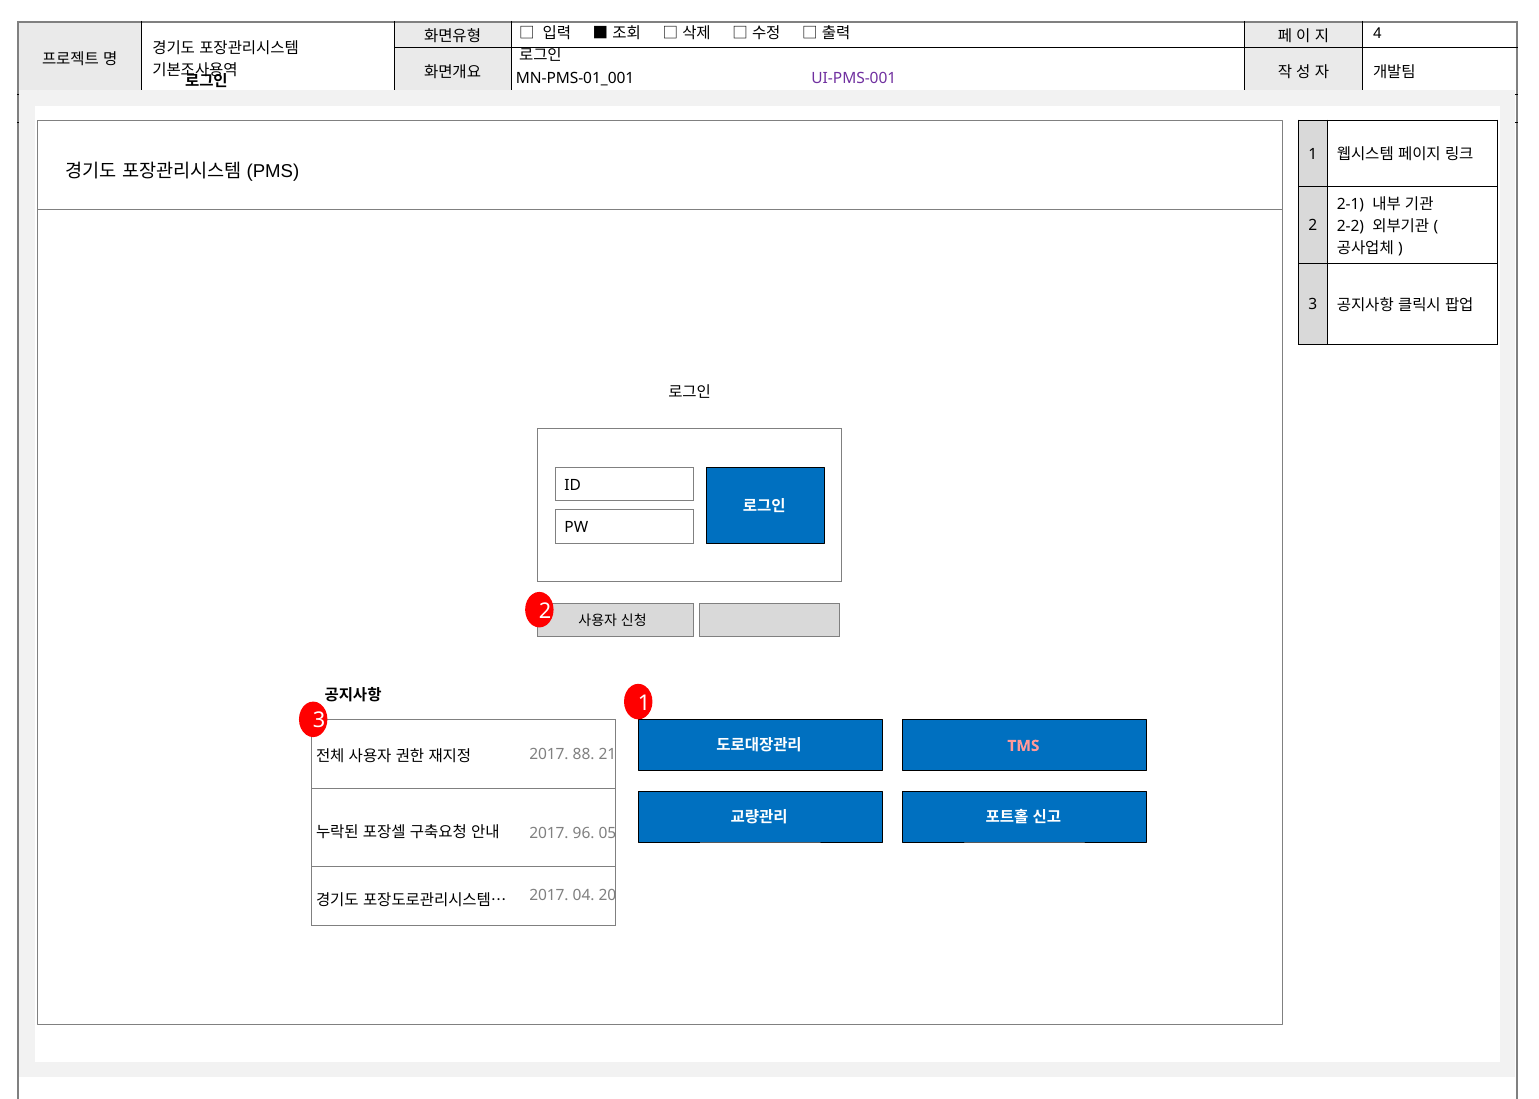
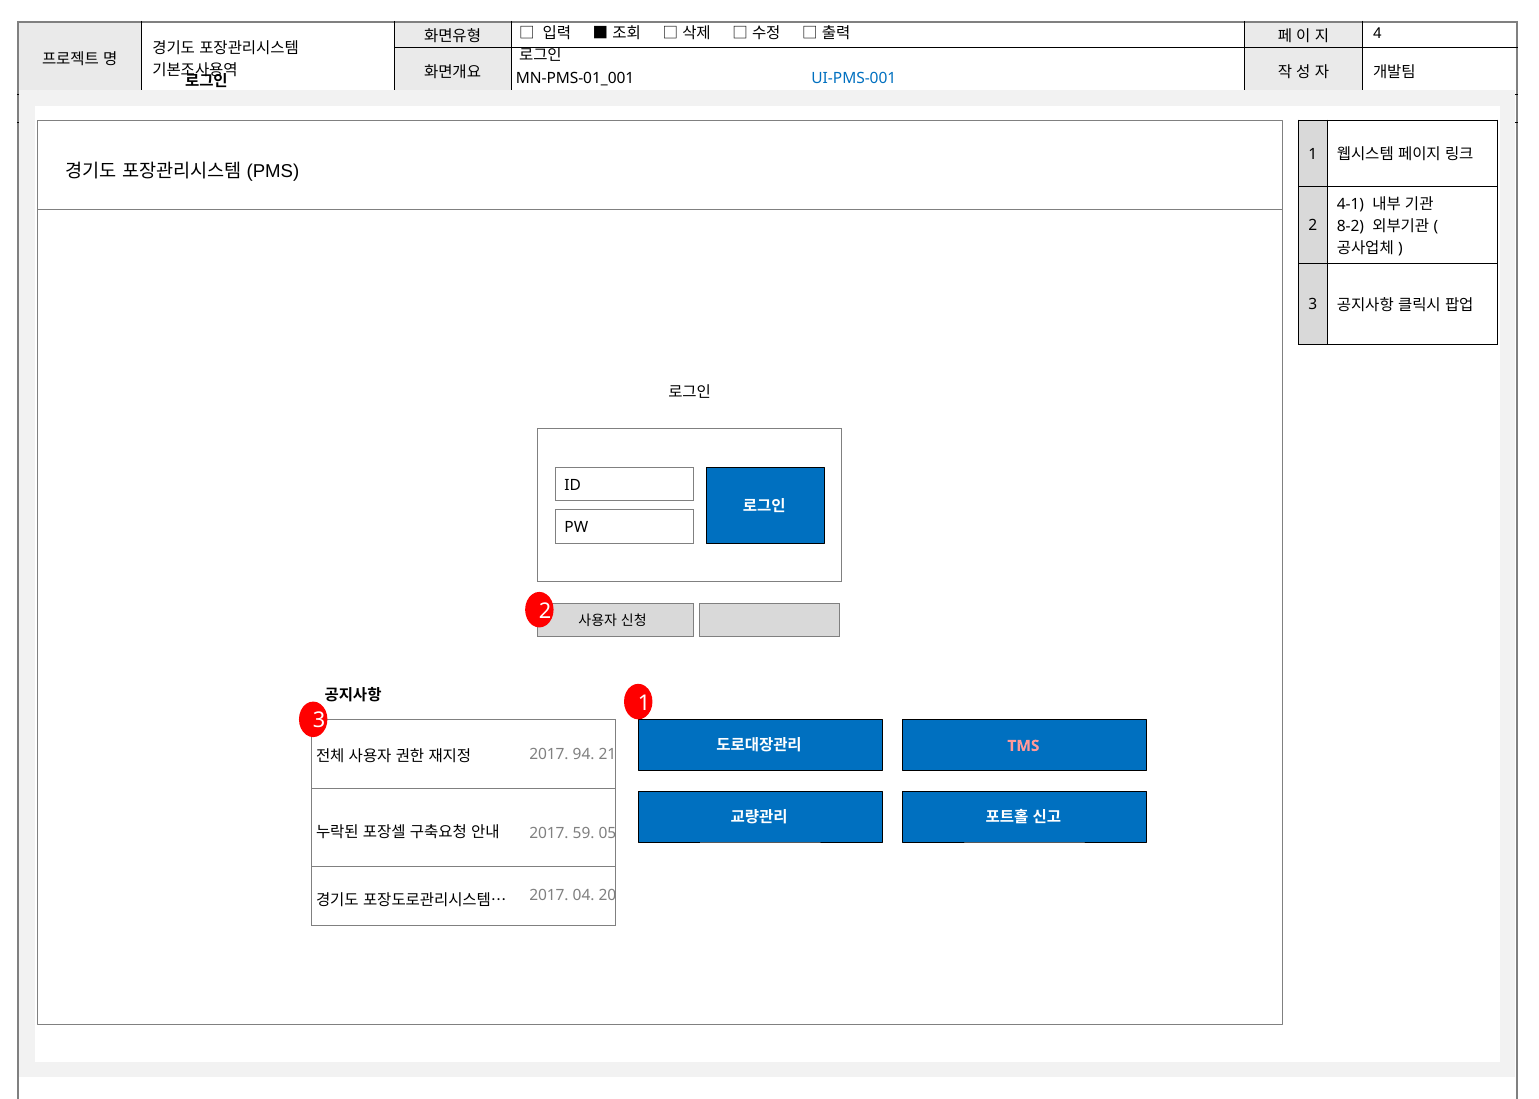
UI-PMS-001 colour: purple -> blue (854, 79)
2-1: 2-1 -> 4-1 (1351, 204)
2-2: 2-2 -> 8-2 (1351, 226)
88: 88 -> 94 (584, 754)
96: 96 -> 59 (584, 834)
